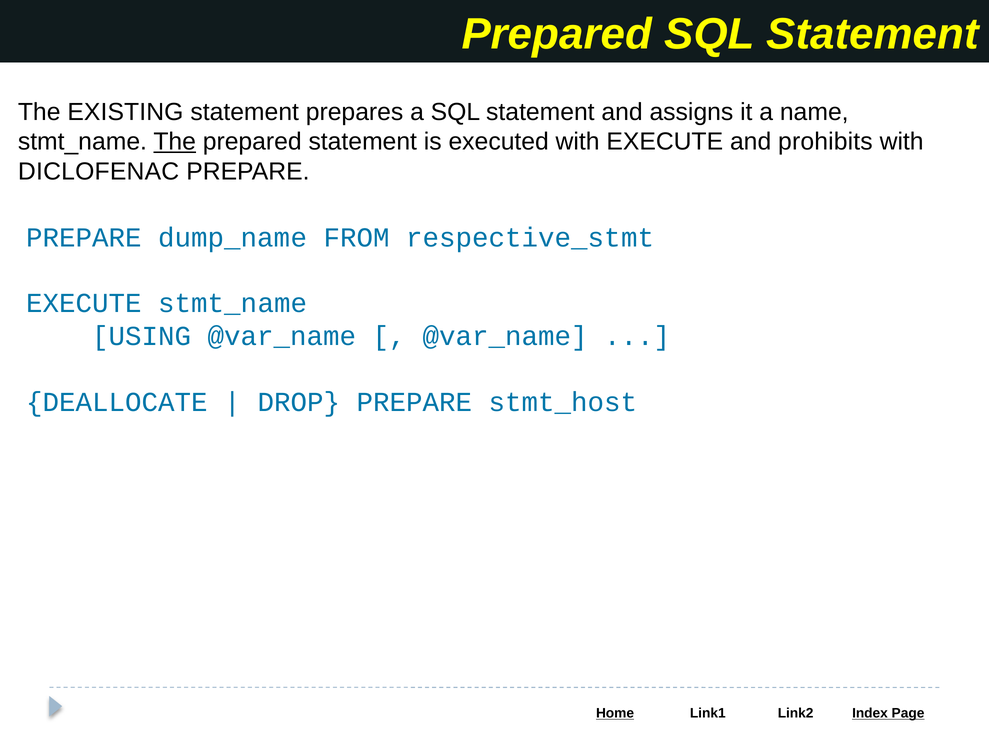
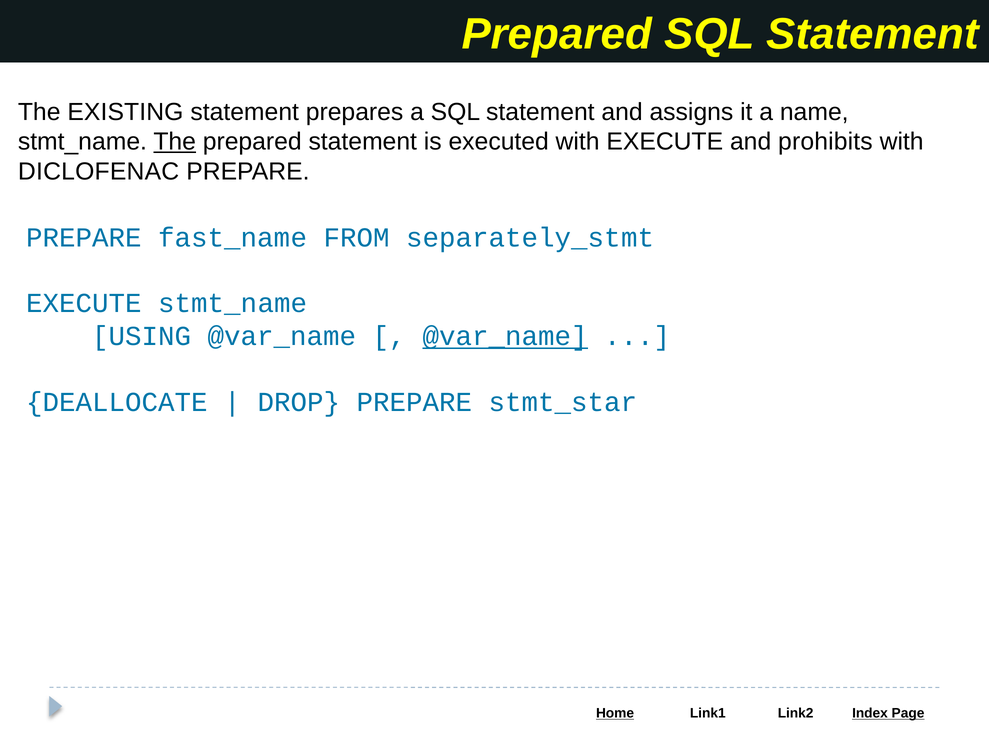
dump_name: dump_name -> fast_name (233, 237)
respective_stmt: respective_stmt -> separately_stmt (530, 237)
@var_name underline: none -> present (505, 336)
stmt_host: stmt_host -> stmt_star (563, 402)
